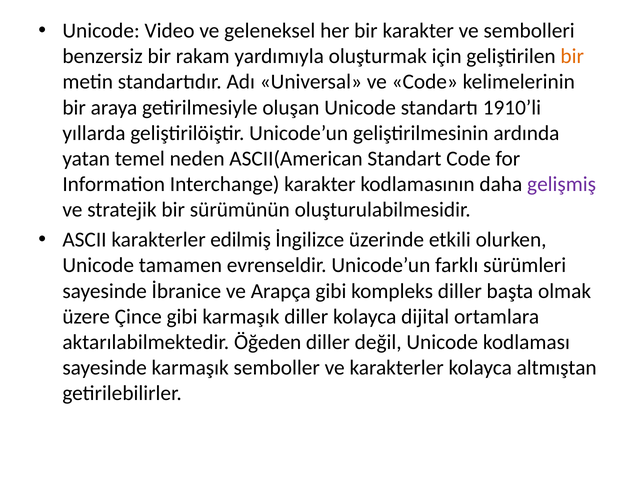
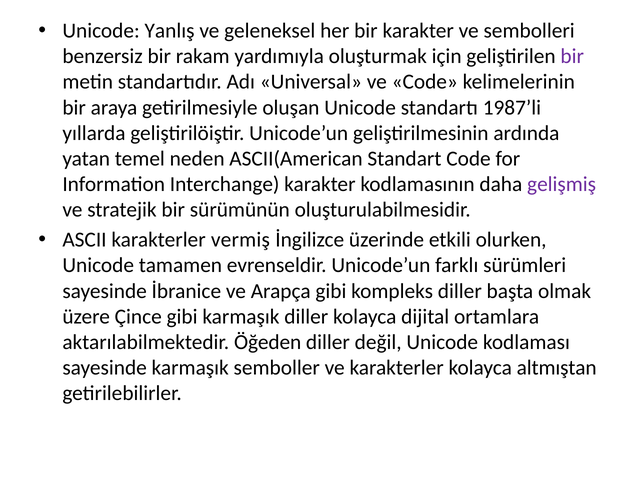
Video: Video -> Yanlış (170, 31)
bir colour: orange -> purple (572, 56)
1910’li: 1910’li -> 1987’li (512, 108)
edilmiş: edilmiş -> vermiş (240, 240)
